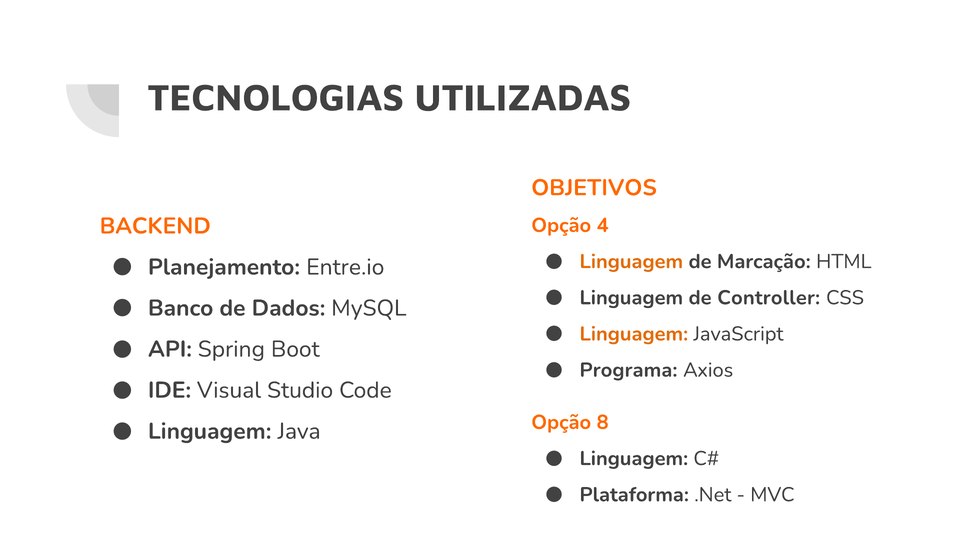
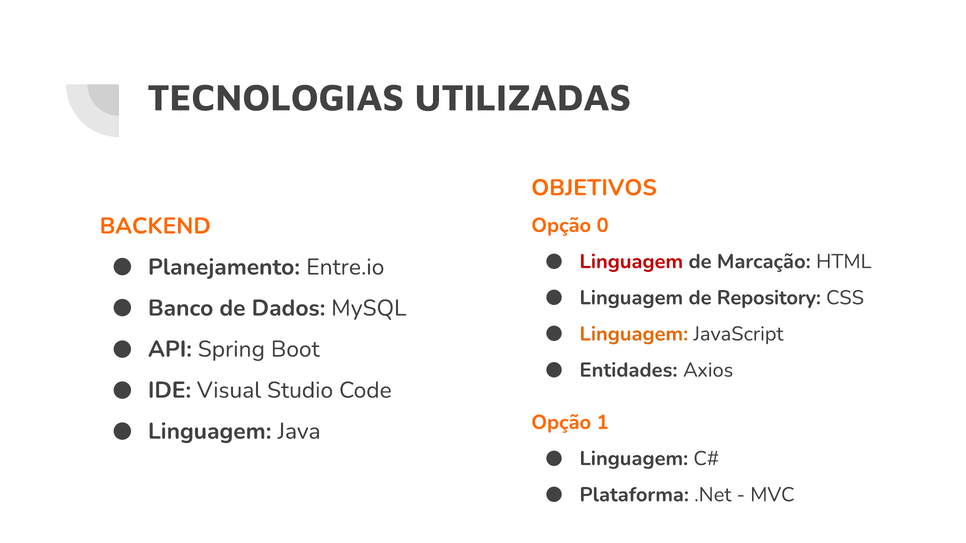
4: 4 -> 0 (603, 225)
Linguagem colour: orange -> red (631, 262)
Controller: Controller -> Repository (769, 298)
Programa: Programa -> Entidades (629, 370)
8: 8 -> 1 (603, 423)
